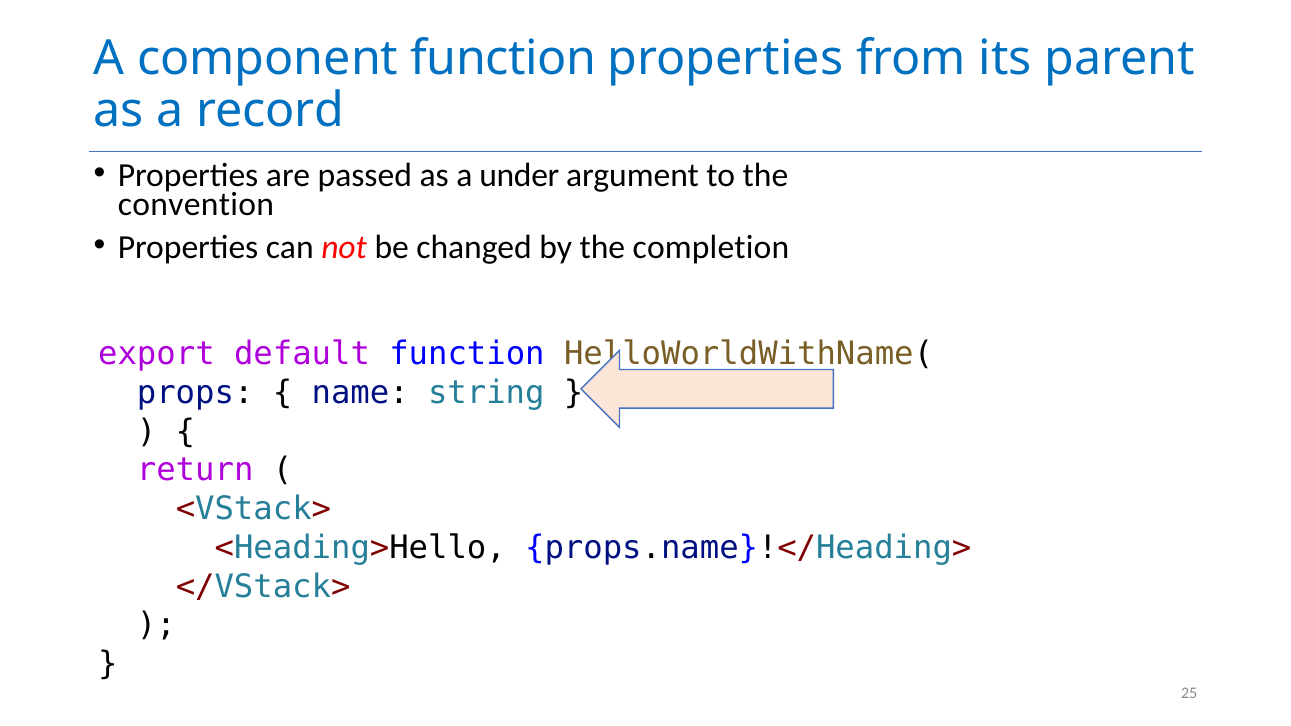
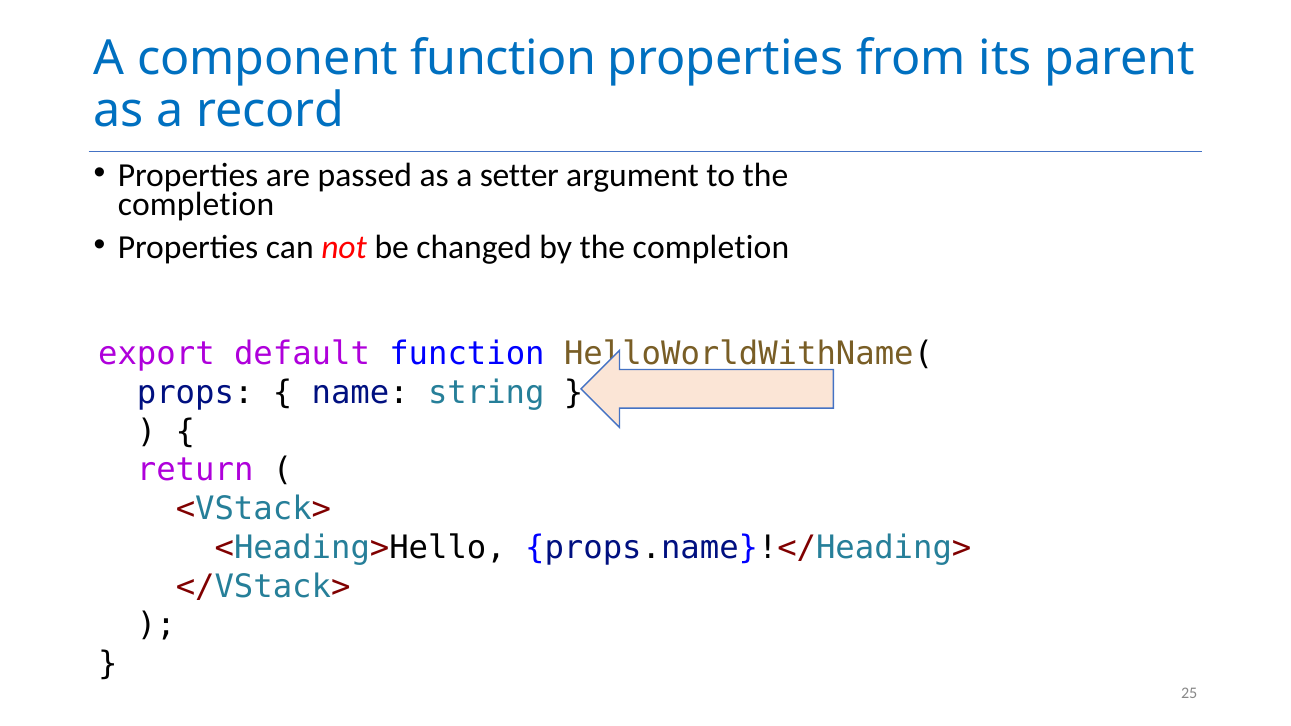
under: under -> setter (519, 176)
convention: convention -> completion (196, 205)
